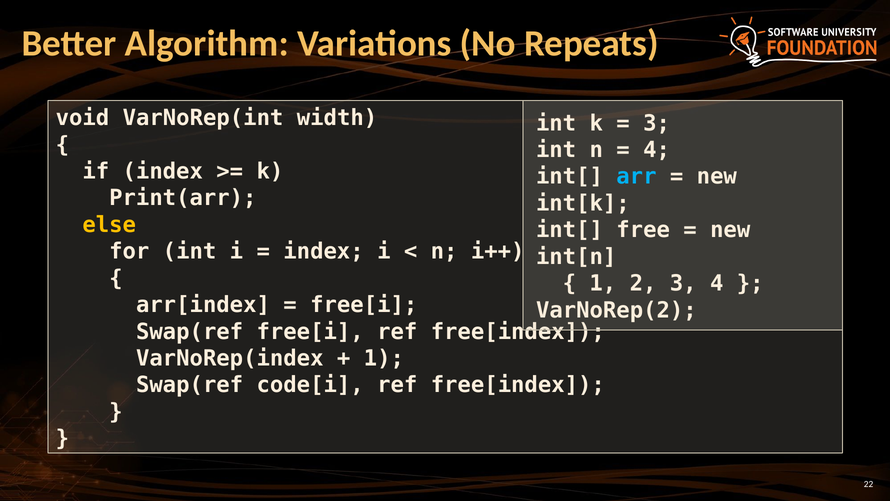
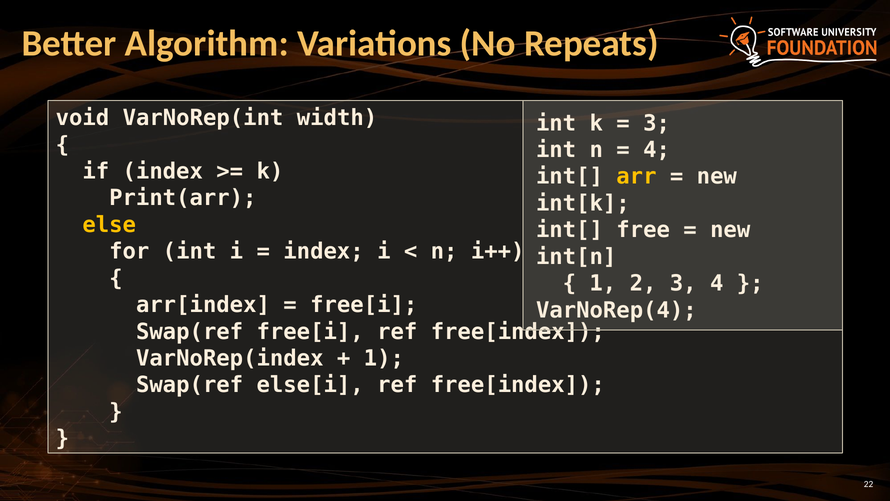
arr colour: light blue -> yellow (636, 177)
VarNoRep(2: VarNoRep(2 -> VarNoRep(4 (616, 310)
code[i: code[i -> else[i (310, 385)
